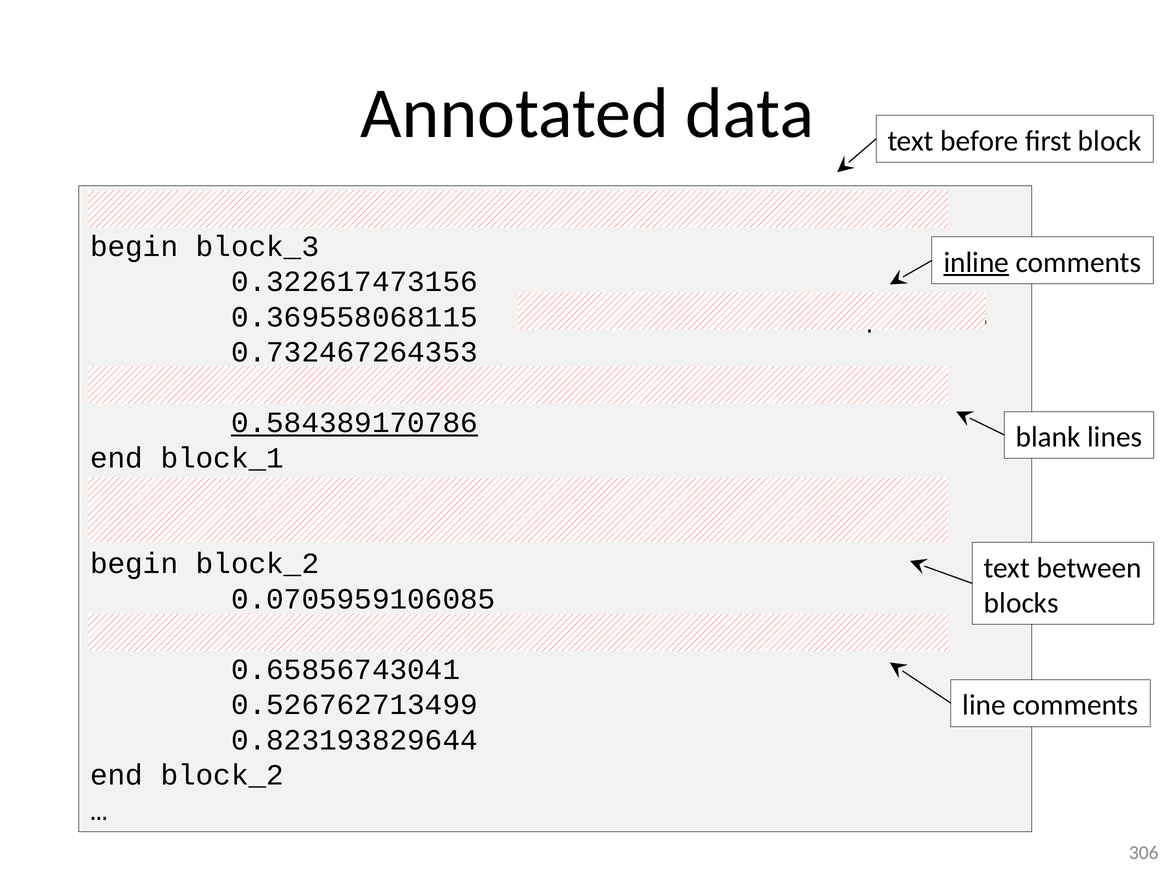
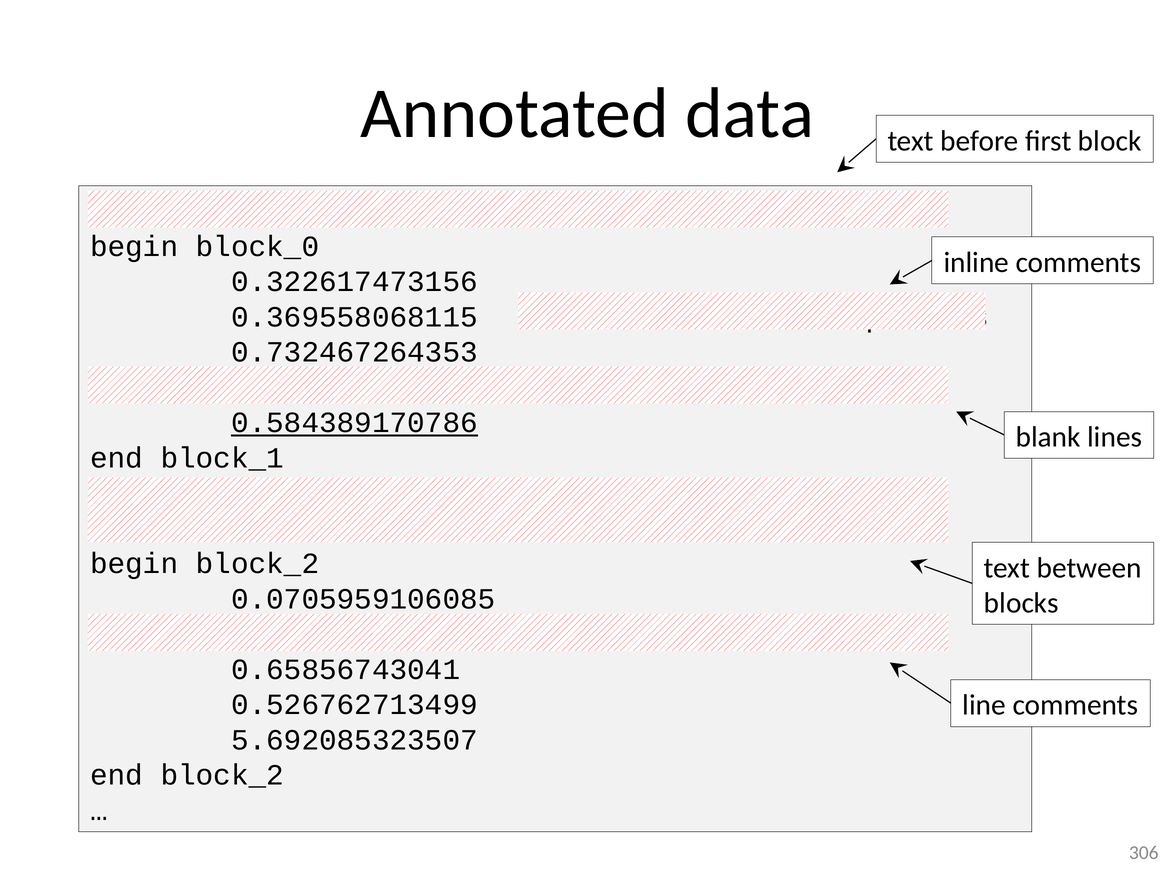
block_3: block_3 -> block_0 (258, 247)
inline underline: present -> none (976, 262)
0.823193829644: 0.823193829644 -> 5.692085323507 (354, 740)
